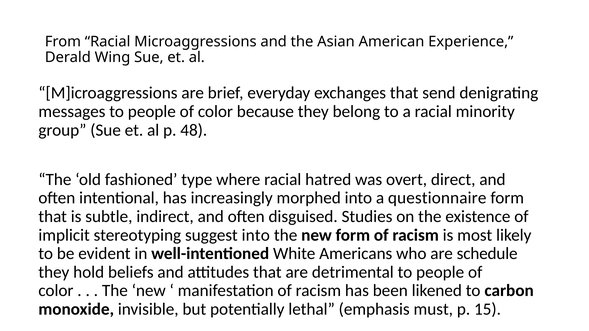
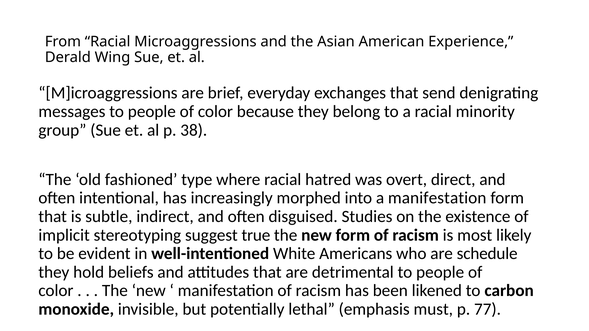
48: 48 -> 38 (194, 130)
a questionnaire: questionnaire -> manifestation (437, 198)
suggest into: into -> true (256, 235)
15: 15 -> 77 (488, 309)
